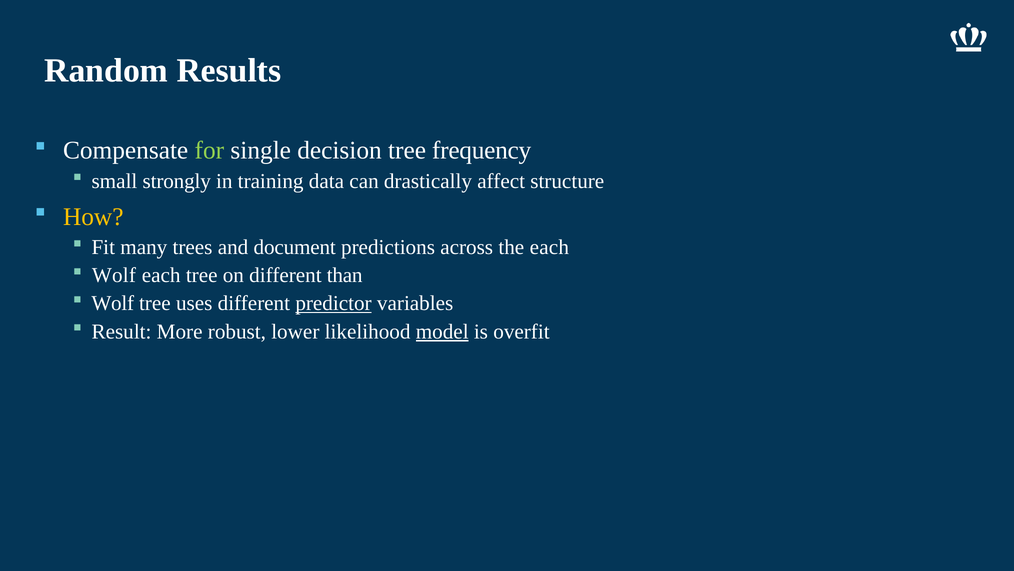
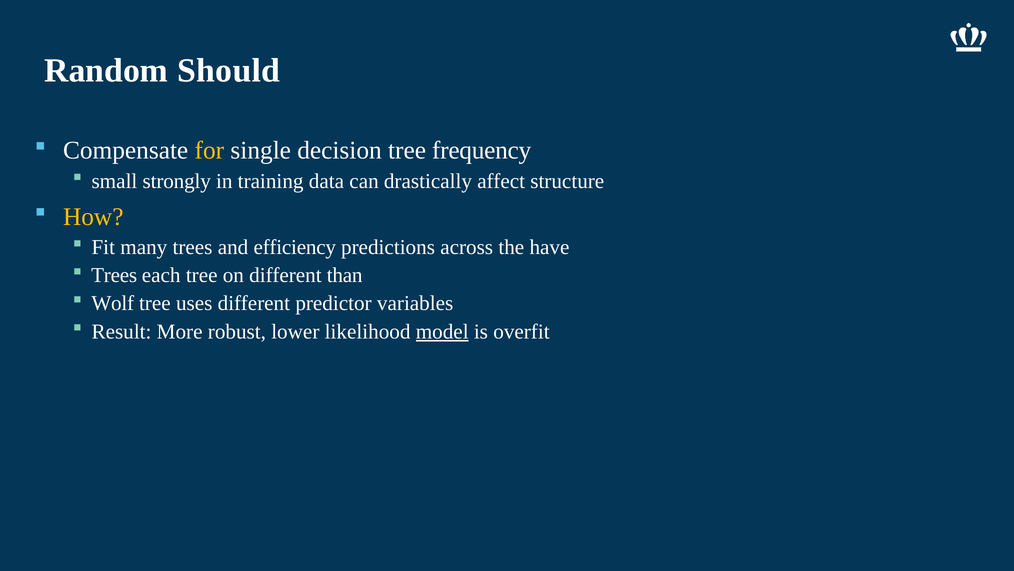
Results: Results -> Should (229, 71)
for colour: light green -> yellow (209, 150)
document: document -> efficiency (295, 247)
the each: each -> have (549, 247)
Wolf: Wolf -> Trees (114, 275)
predictor underline: present -> none (334, 303)
